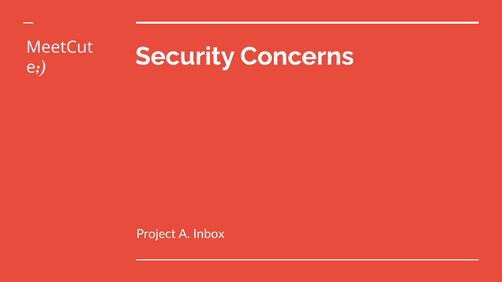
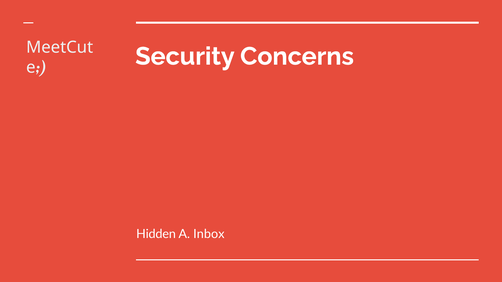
Project: Project -> Hidden (156, 234)
